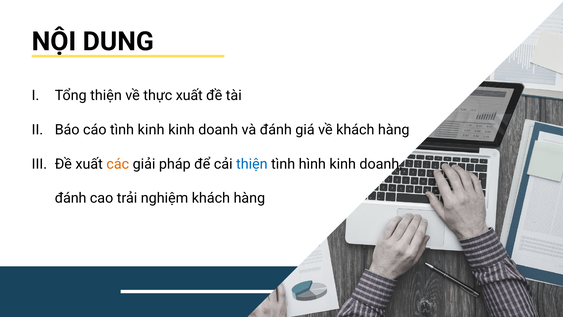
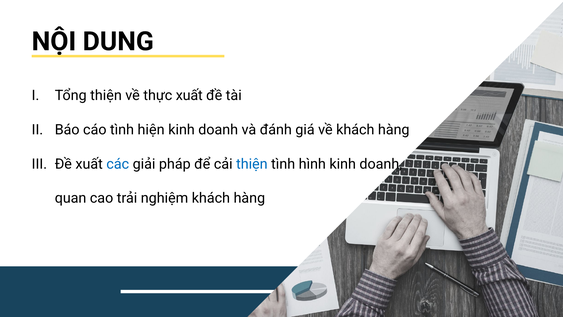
tình kinh: kinh -> hiện (151, 130)
các colour: orange -> blue (118, 164)
đánh: đánh -> quan (71, 198)
